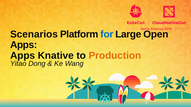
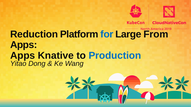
Scenarios: Scenarios -> Reduction (34, 34)
Open: Open -> From (156, 34)
Production colour: orange -> blue (115, 56)
